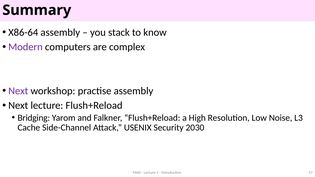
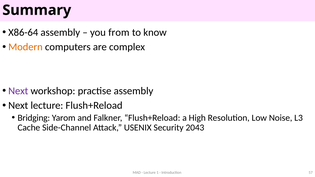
stack: stack -> from (119, 32)
Modern colour: purple -> orange (25, 47)
2030: 2030 -> 2043 (195, 128)
